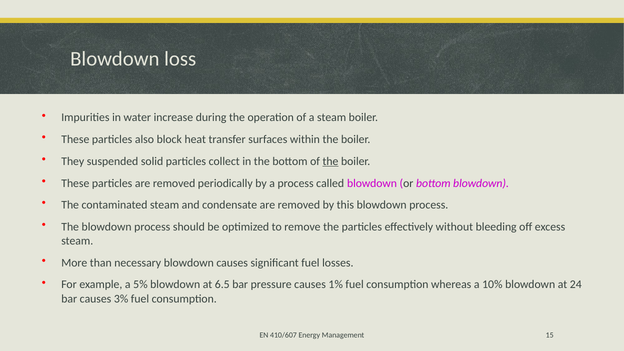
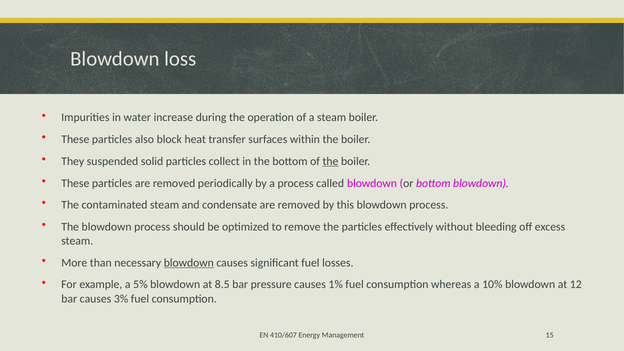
blowdown underline: none -> present (189, 263)
6.5: 6.5 -> 8.5 (222, 285)
24: 24 -> 12 (576, 285)
